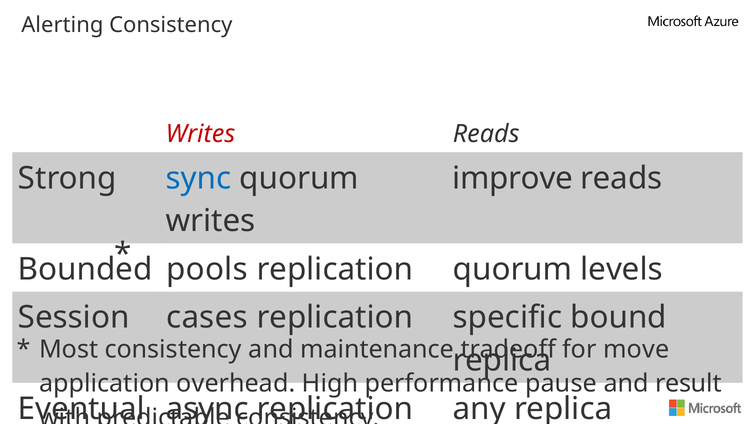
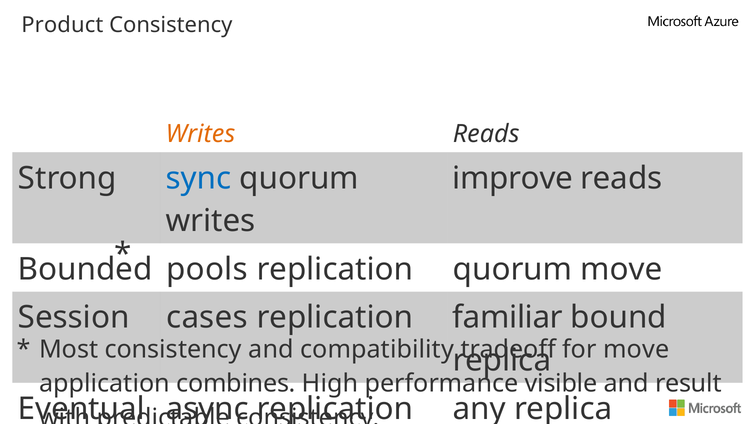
Alerting: Alerting -> Product (62, 25)
Writes colour: red -> orange (200, 134)
quorum levels: levels -> move (621, 270)
specific: specific -> familiar (508, 318)
maintenance: maintenance -> compatibility (377, 350)
overhead: overhead -> combines (236, 384)
pause: pause -> visible (561, 384)
